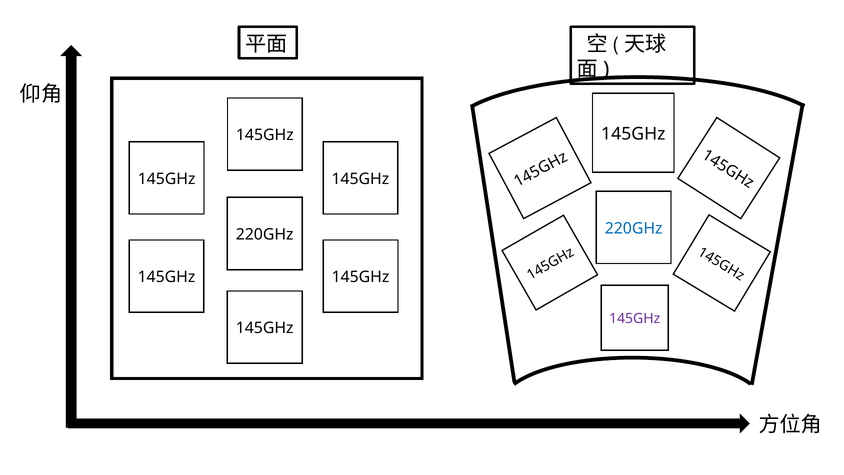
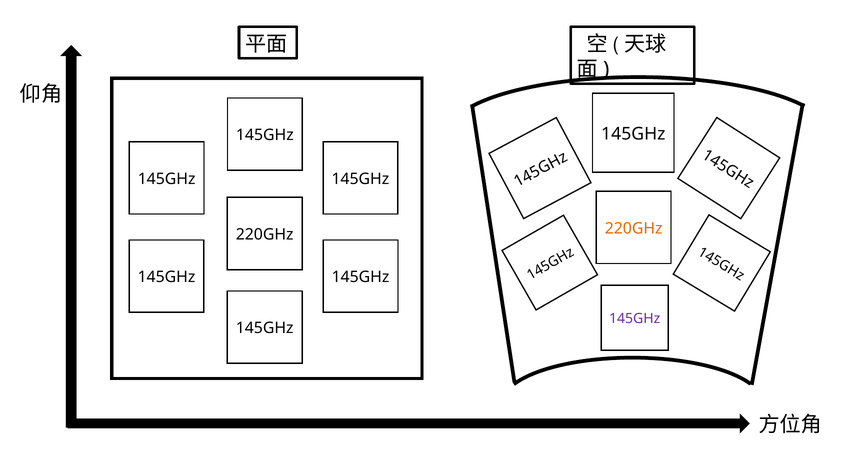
220GHz colour: blue -> orange (634, 228)
